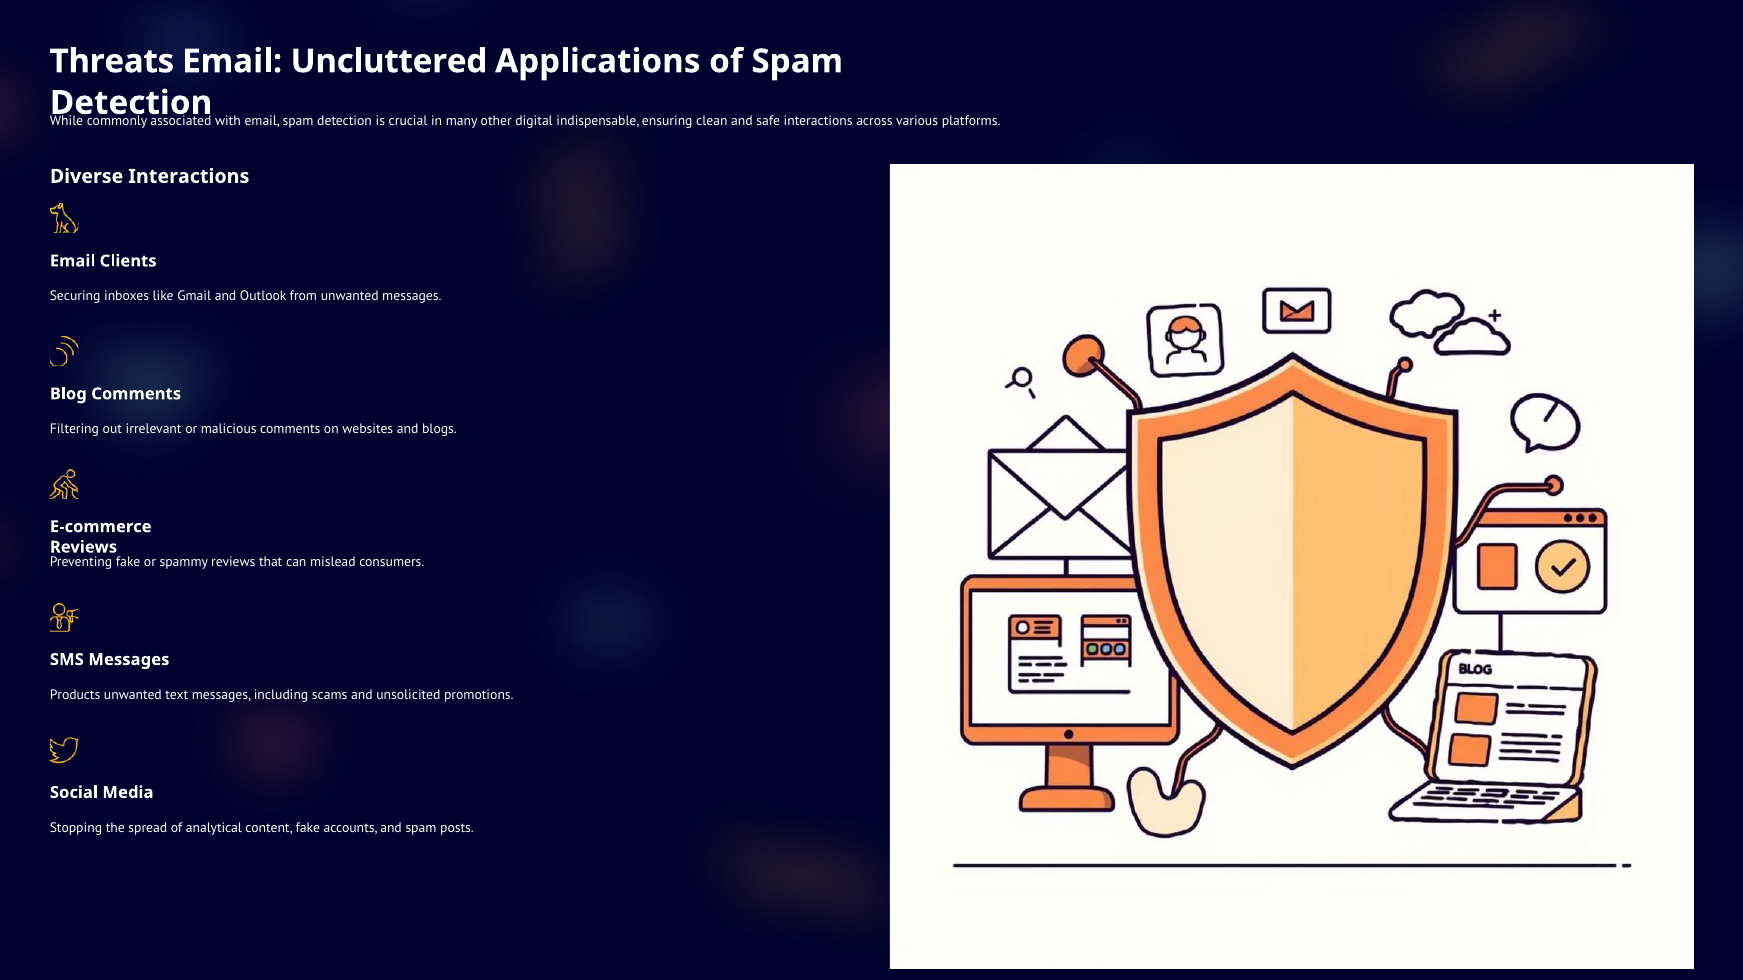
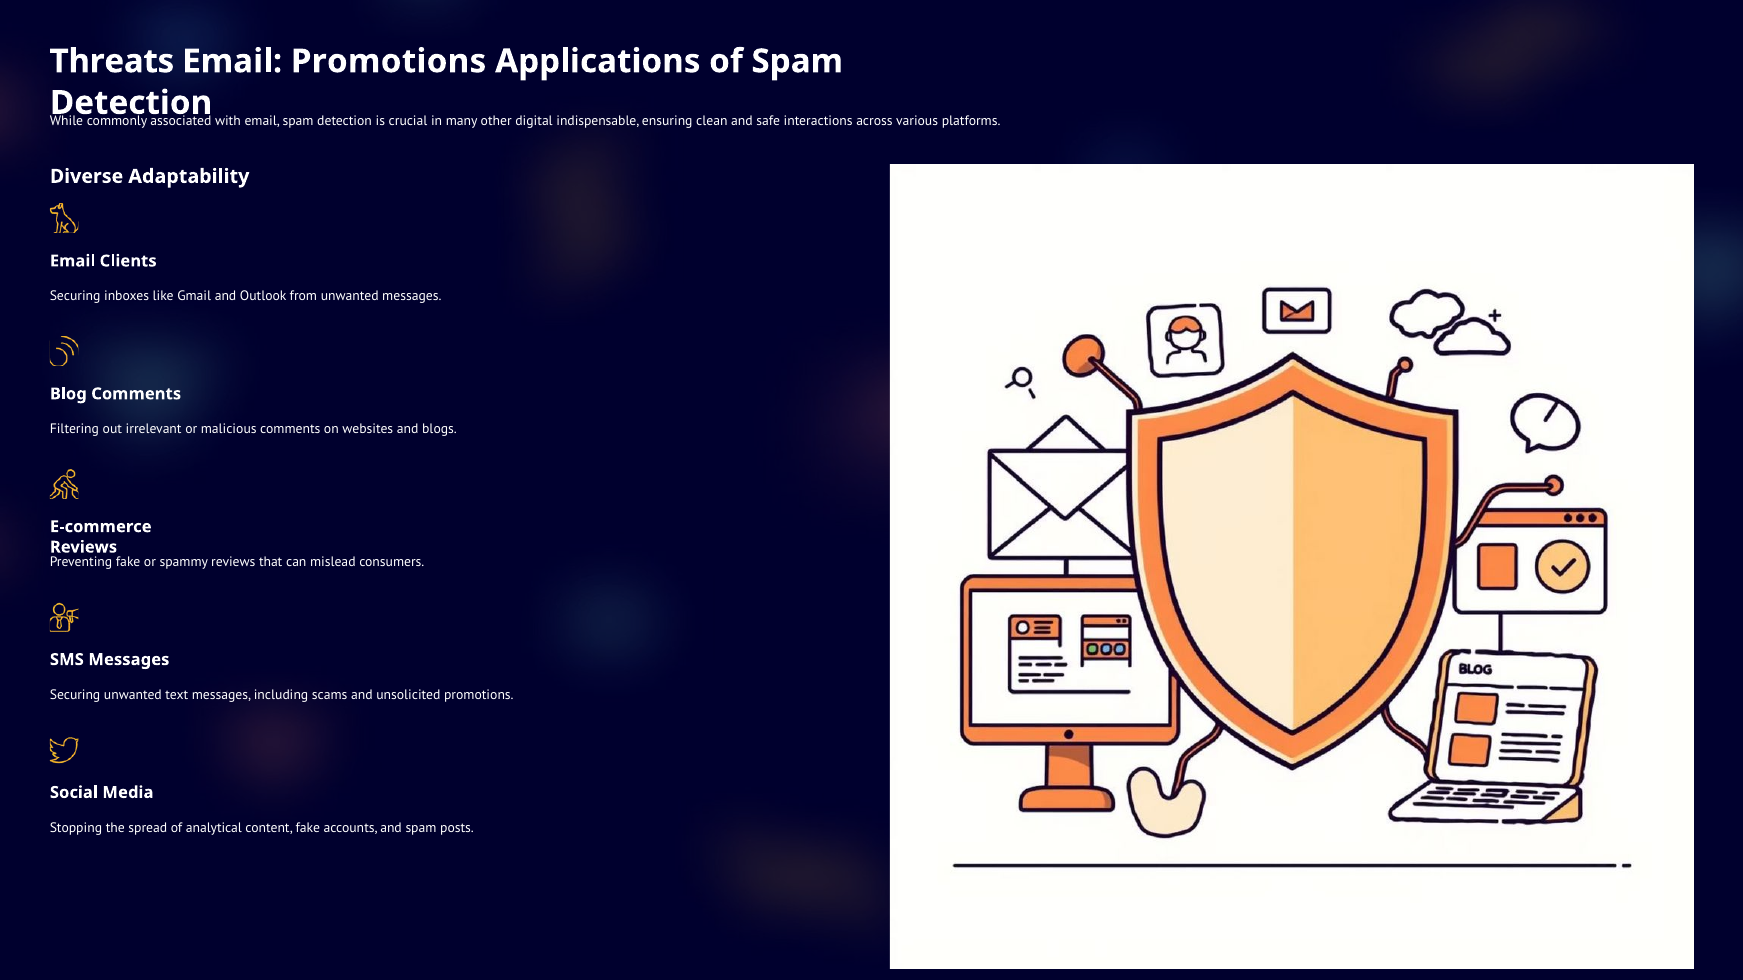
Email Uncluttered: Uncluttered -> Promotions (389, 61)
Diverse Interactions: Interactions -> Adaptability (189, 176)
Products: Products -> Securing (75, 695)
